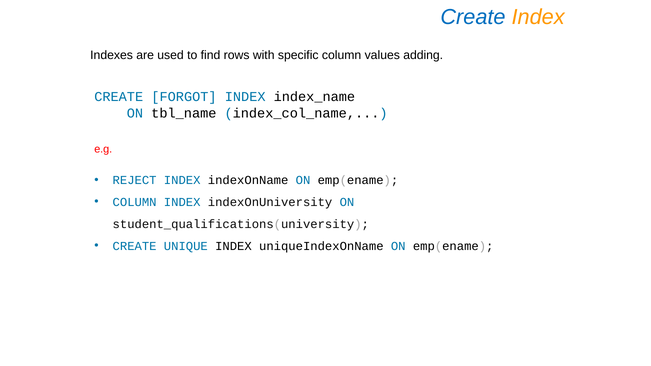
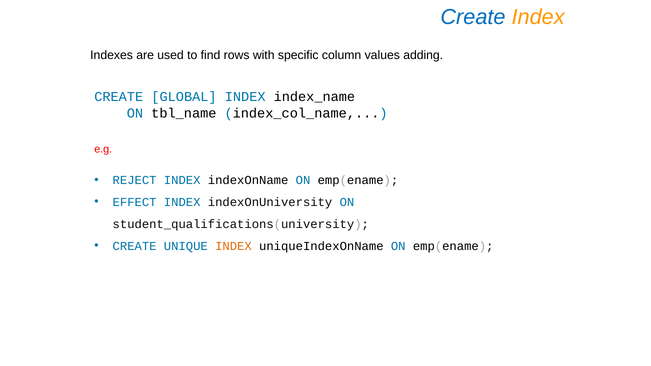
FORGOT: FORGOT -> GLOBAL (184, 97)
COLUMN: COLUMN -> EFFECT (135, 202)
INDEX colour: black -> orange (233, 246)
